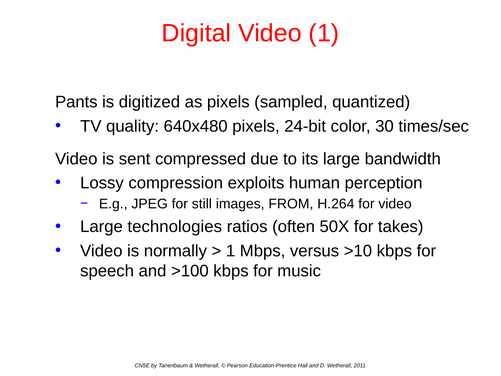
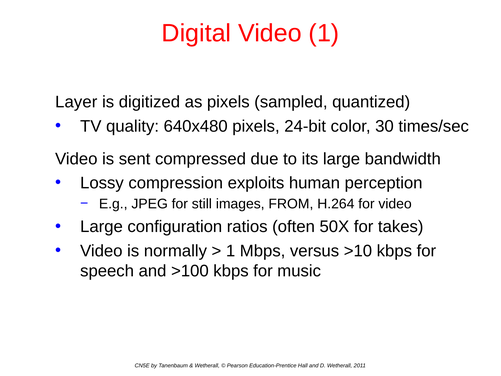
Pants: Pants -> Layer (76, 102)
technologies: technologies -> configuration (175, 227)
